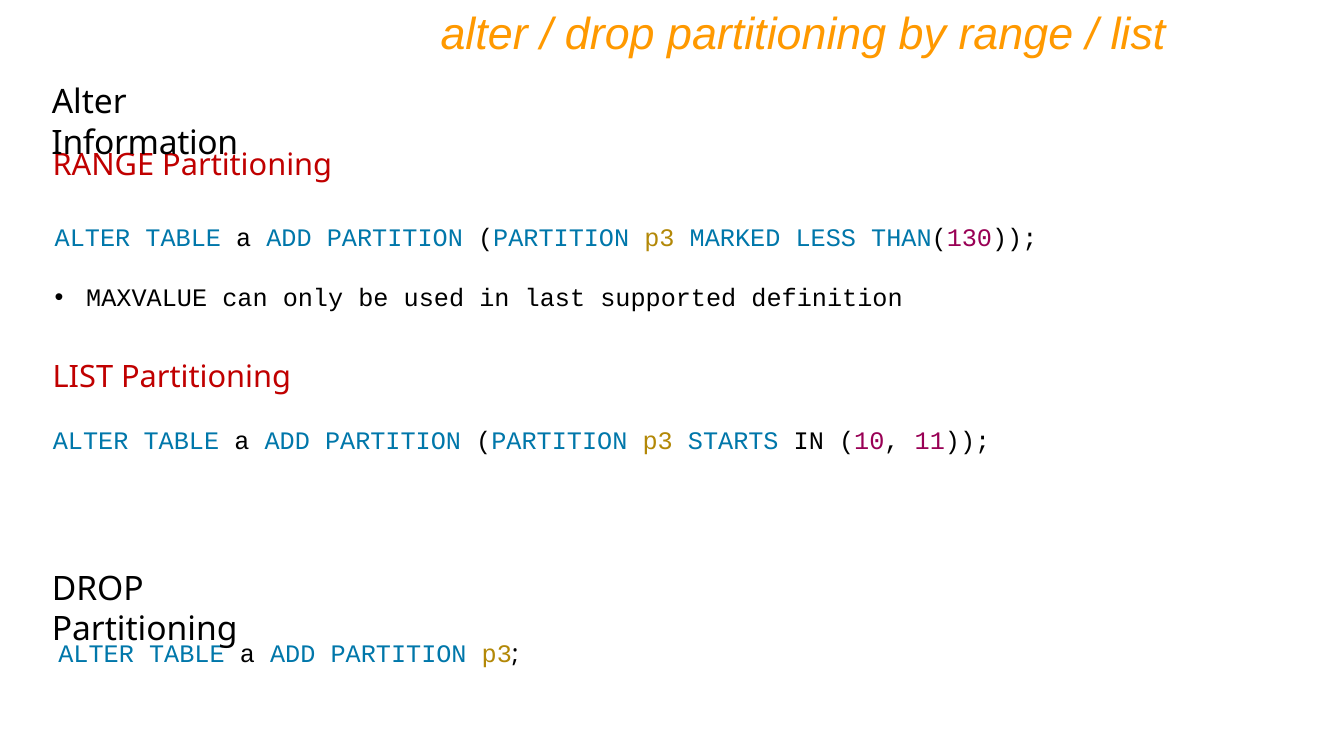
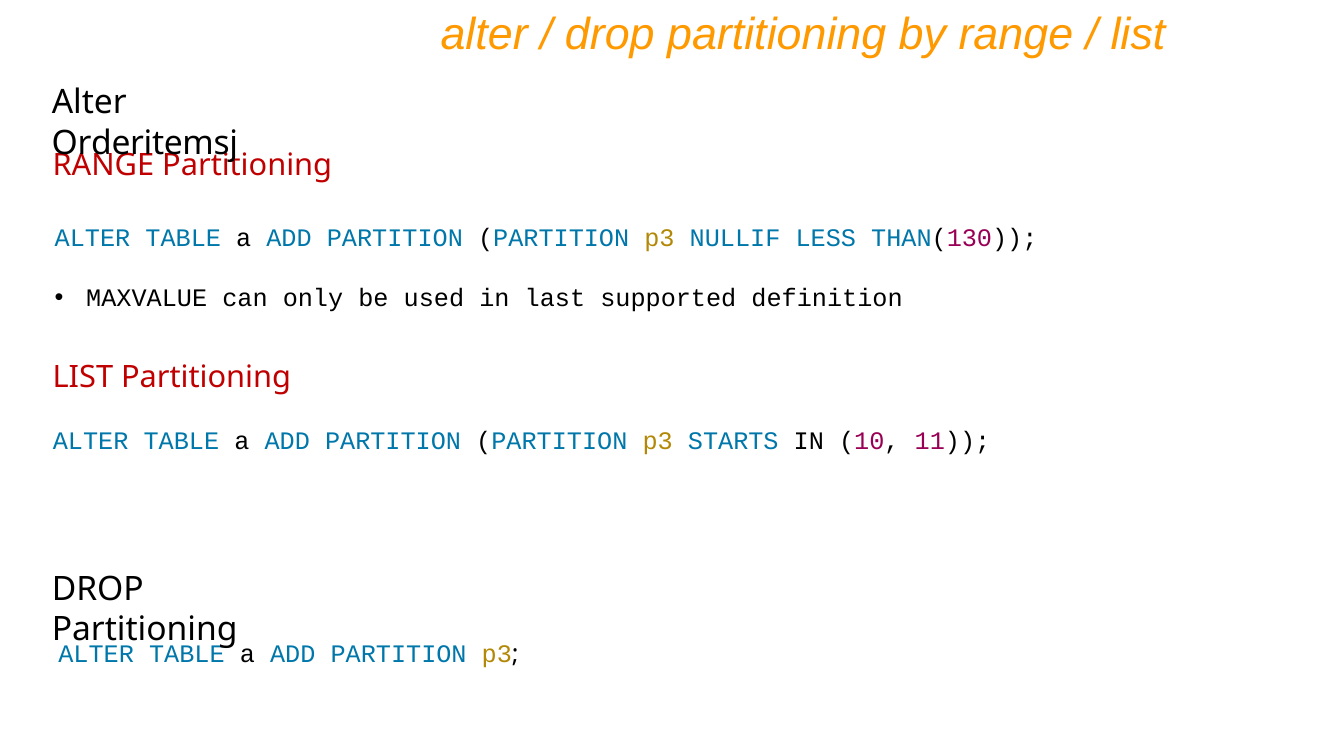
Information: Information -> Orderitemsj (145, 143)
MARKED: MARKED -> NULLIF (735, 238)
